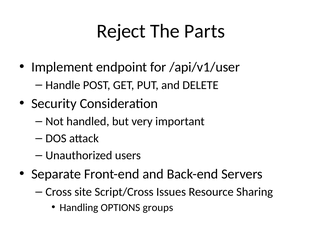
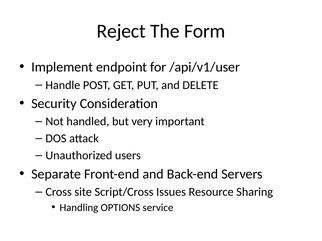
Parts: Parts -> Form (205, 31)
groups: groups -> service (158, 208)
